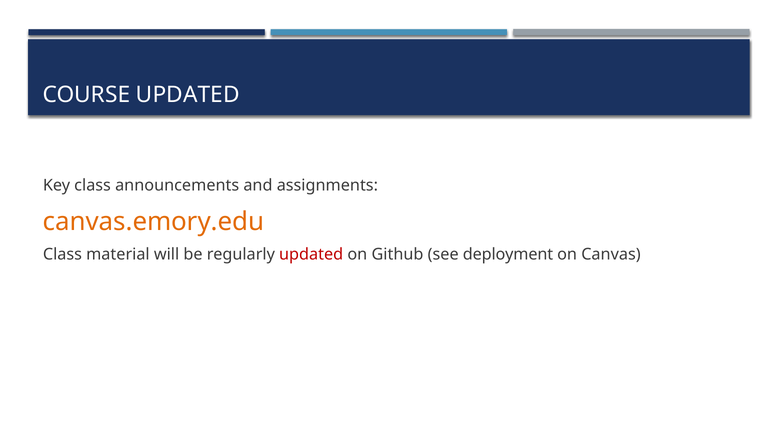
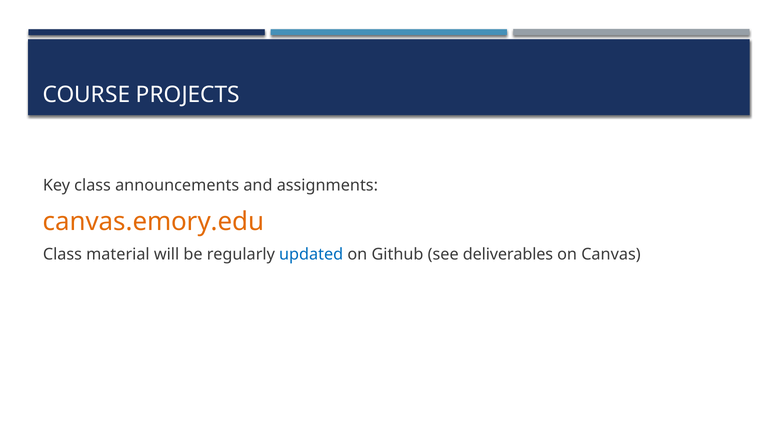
COURSE UPDATED: UPDATED -> PROJECTS (188, 95)
updated colour: red -> blue (311, 254)
deployment: deployment -> deliverables (508, 254)
